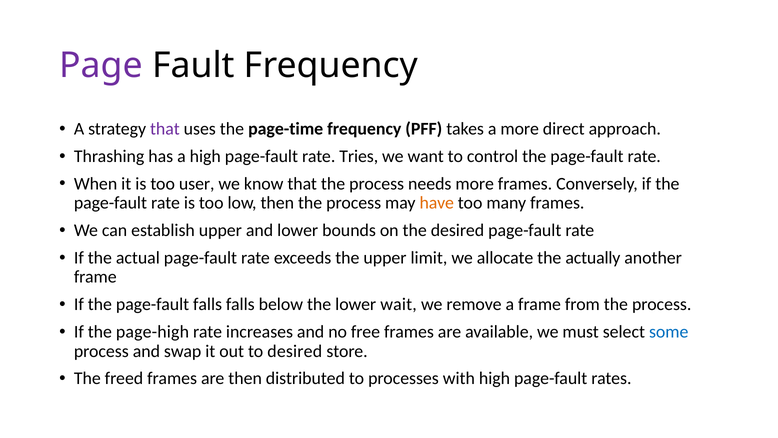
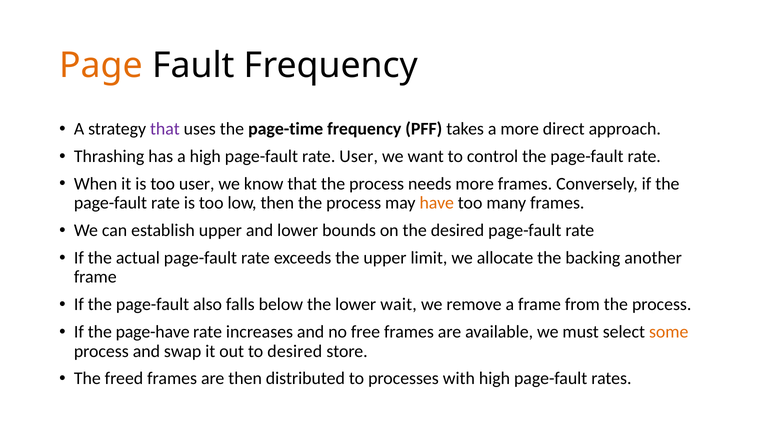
Page colour: purple -> orange (101, 65)
rate Tries: Tries -> User (359, 156)
actually: actually -> backing (593, 258)
page-fault falls: falls -> also (208, 304)
page-high: page-high -> page-have (153, 332)
some colour: blue -> orange (669, 332)
